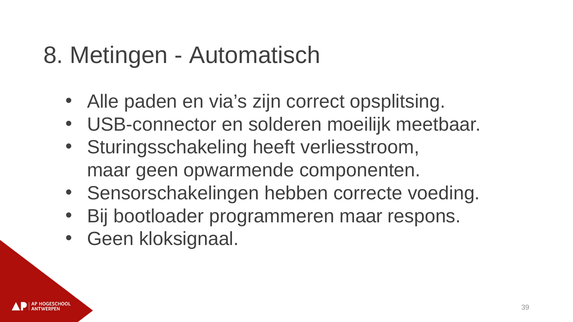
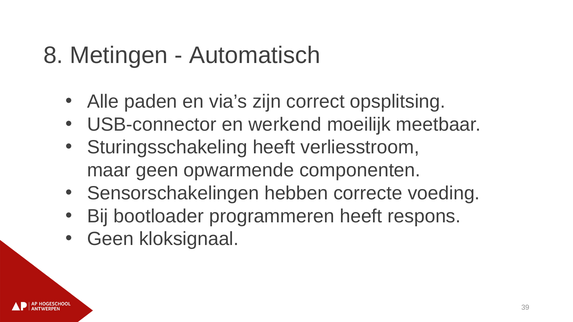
solderen: solderen -> werkend (285, 125)
programmeren maar: maar -> heeft (361, 216)
